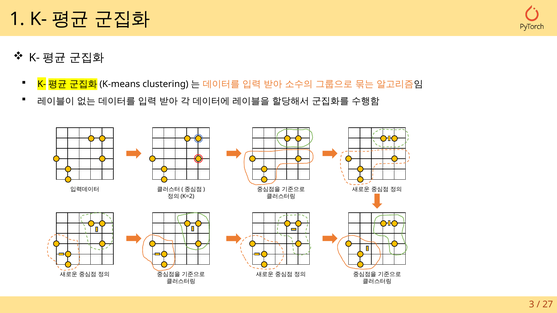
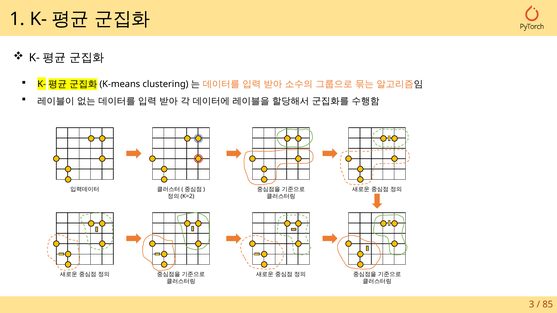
27: 27 -> 85 (548, 305)
